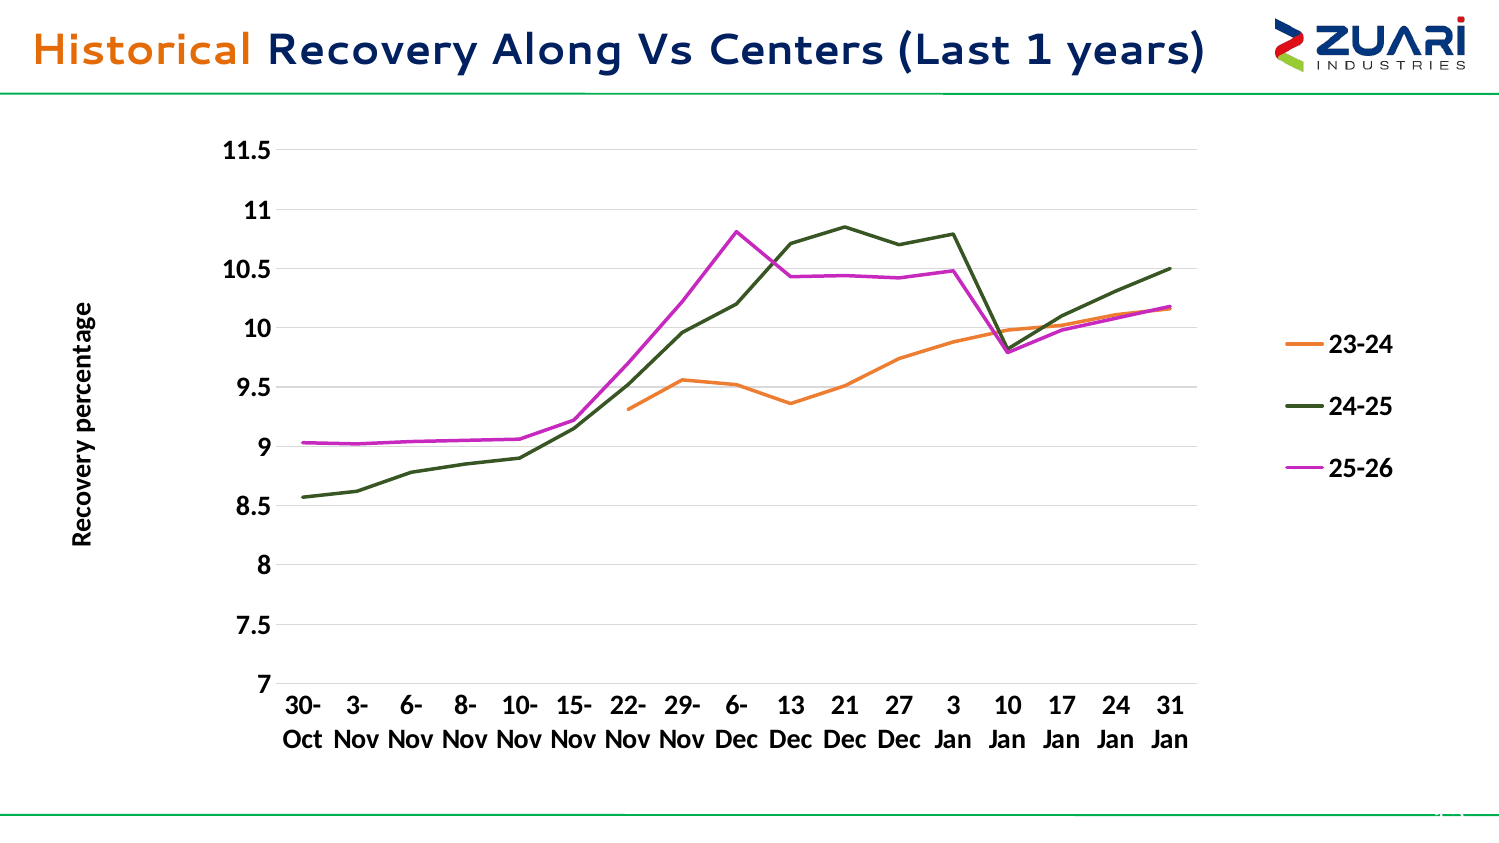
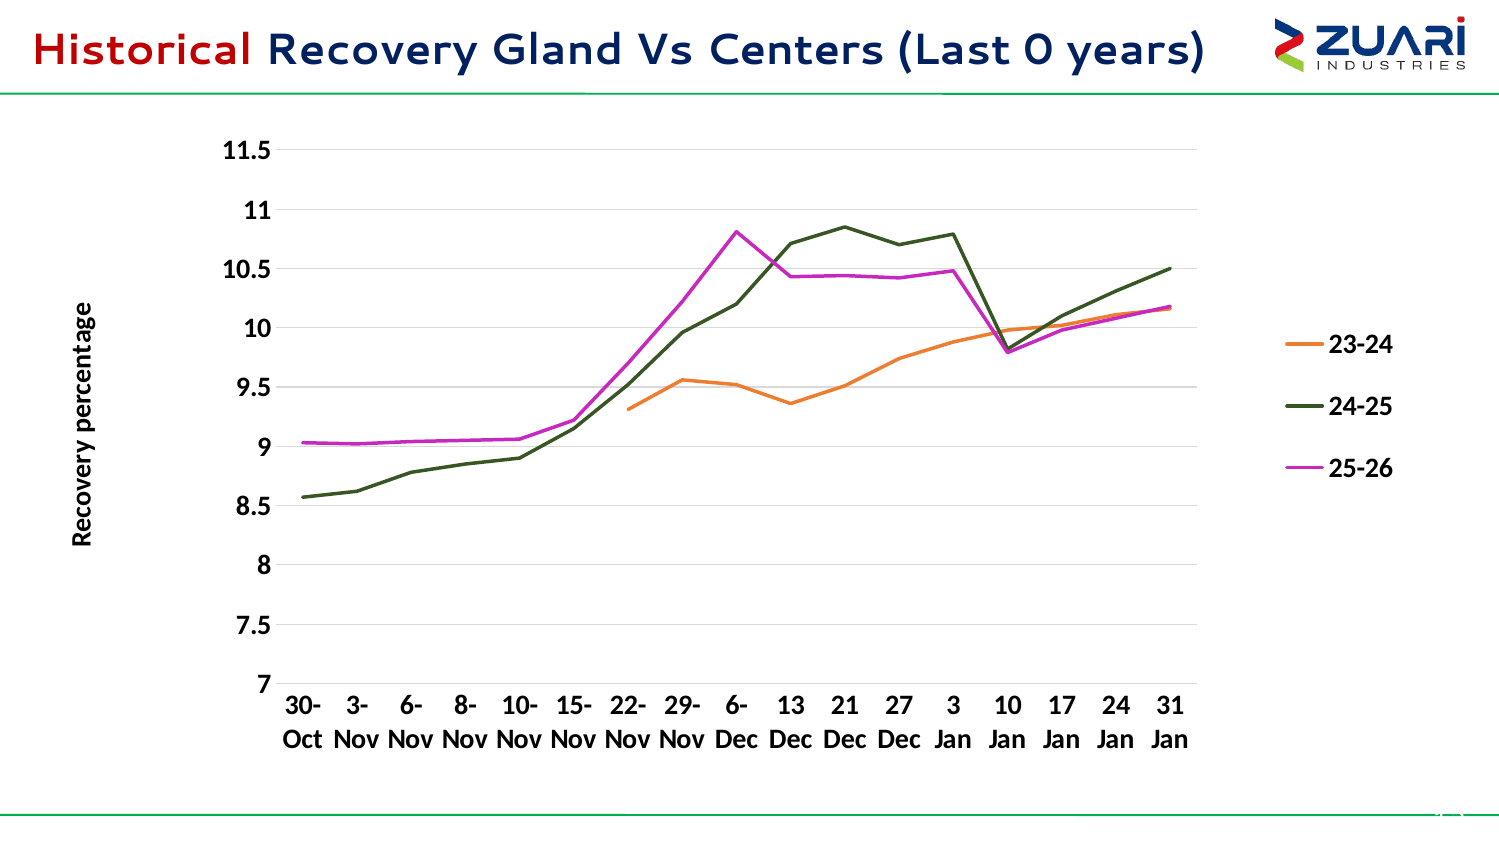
Historical colour: orange -> red (141, 50)
Along: Along -> Gland (557, 50)
1: 1 -> 0 (1038, 50)
